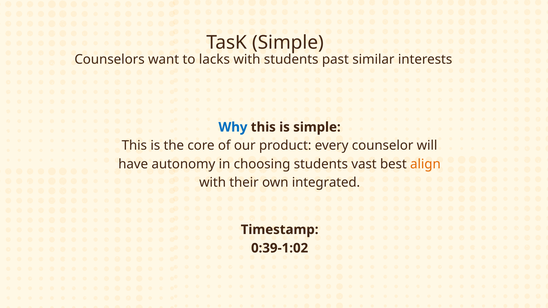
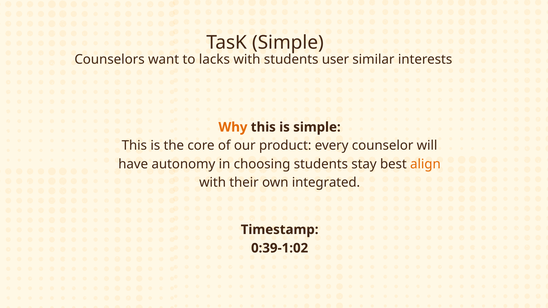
past: past -> user (335, 59)
Why colour: blue -> orange (233, 127)
vast: vast -> stay (364, 164)
